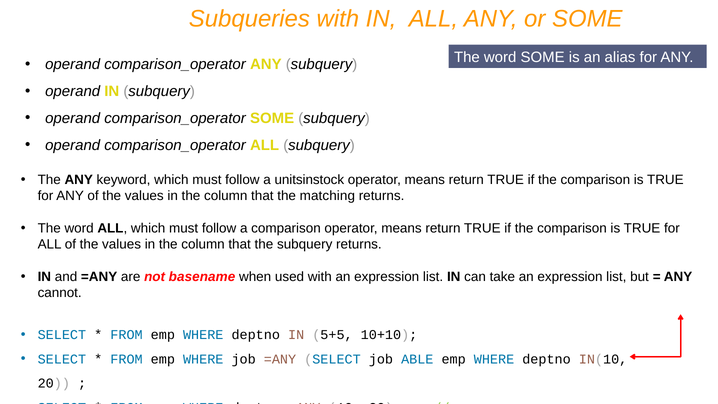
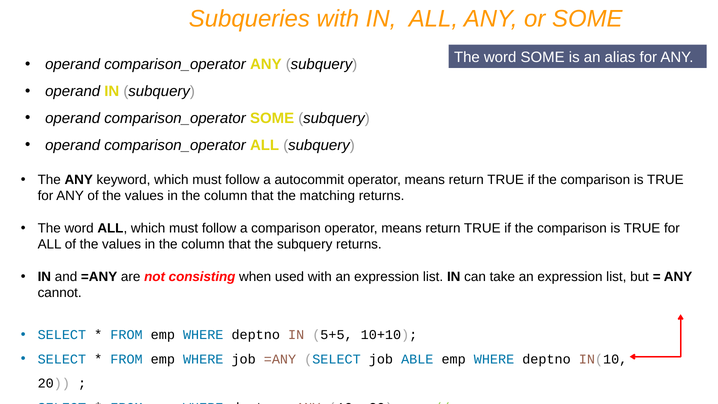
unitsinstock: unitsinstock -> autocommit (309, 180)
basename: basename -> consisting (202, 277)
